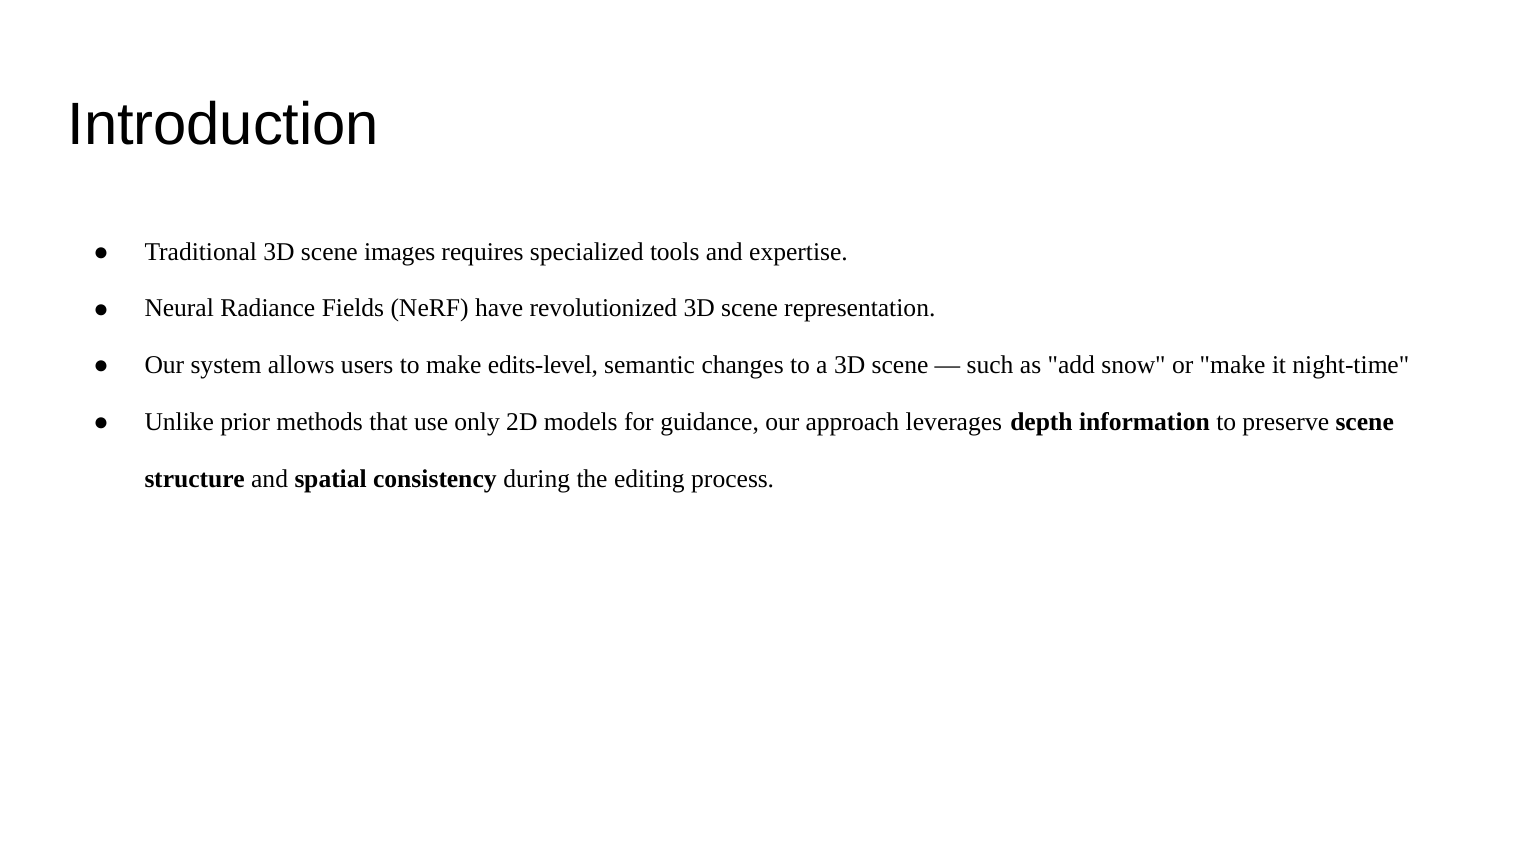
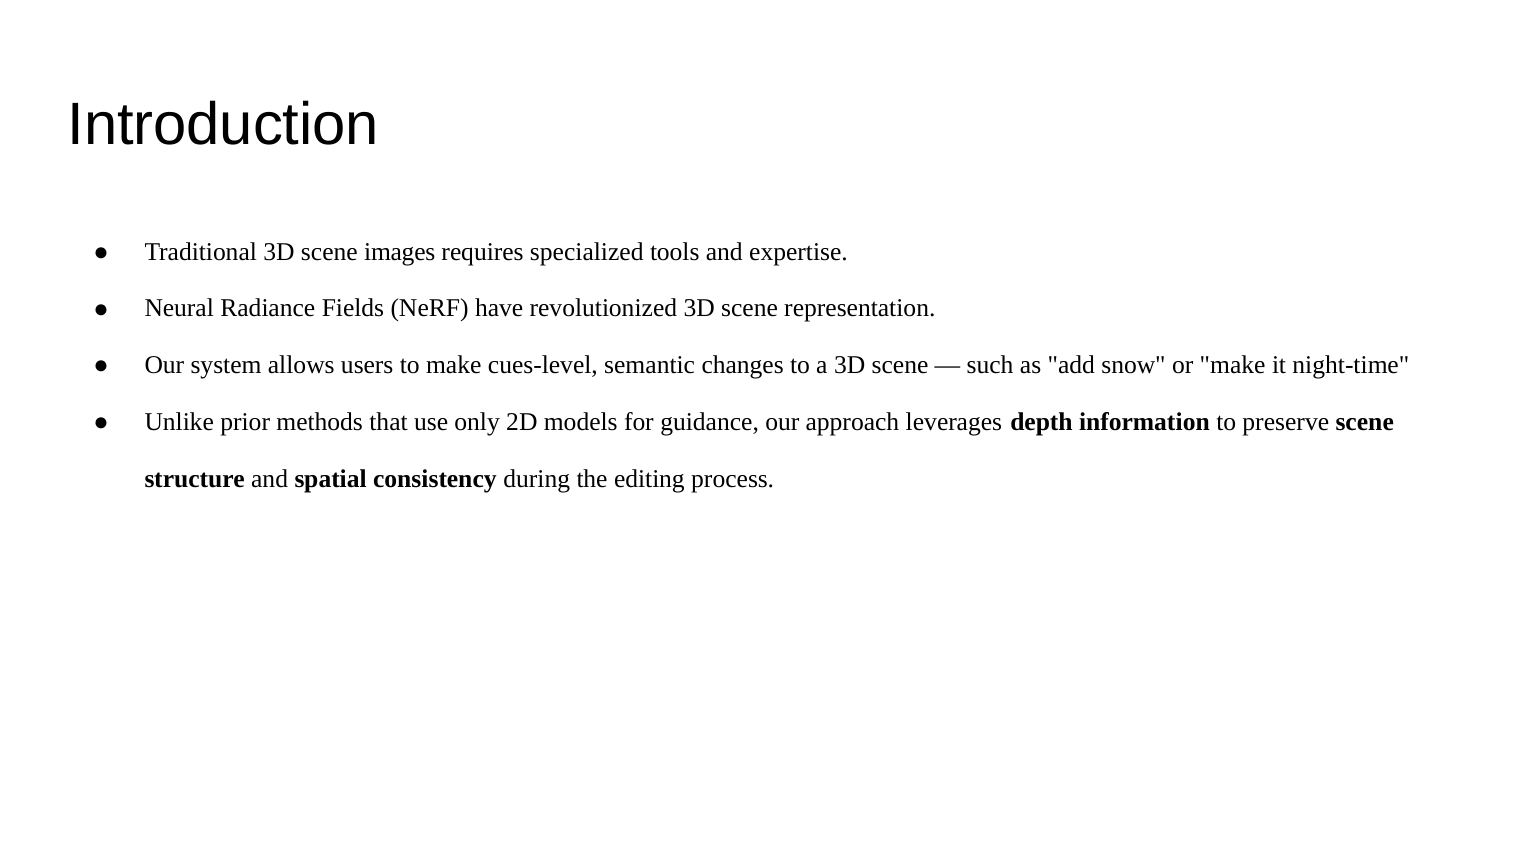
edits-level: edits-level -> cues-level (543, 365)
